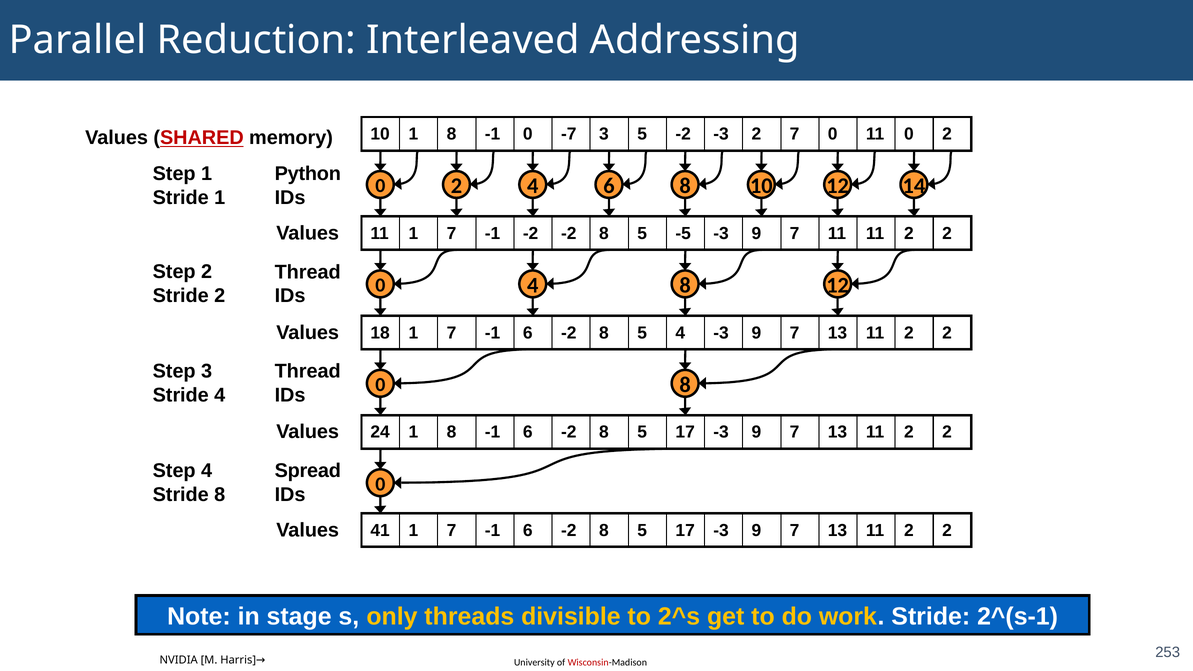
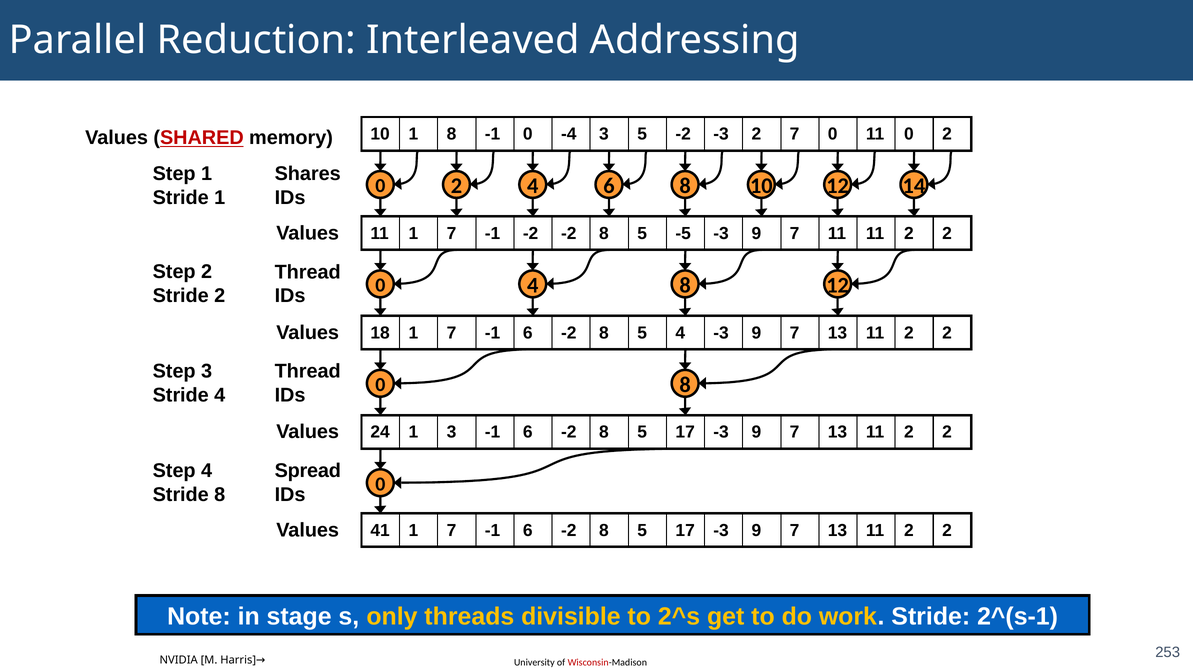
-7: -7 -> -4 (569, 134)
Python: Python -> Shares (308, 174)
24 1 8: 8 -> 3 (452, 432)
